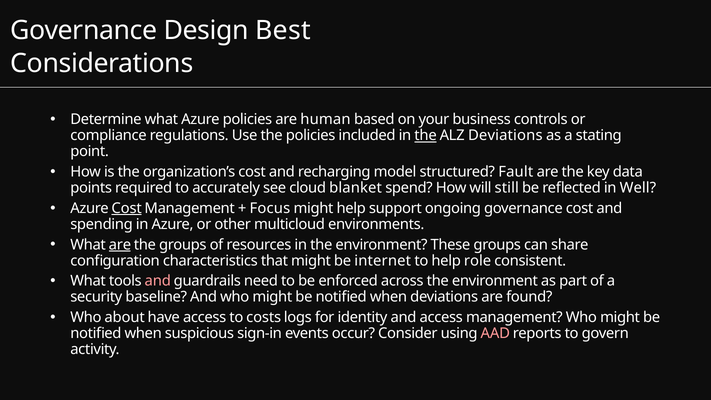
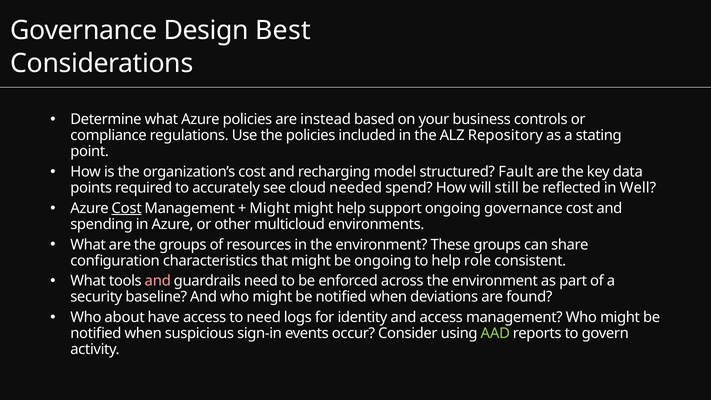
human: human -> instead (326, 120)
the underline: present -> none (426, 136)
ALZ Deviations: Deviations -> Repository (505, 136)
blanket: blanket -> needed (356, 188)
Focus: Focus -> Might (270, 208)
are underline: present -> none (120, 245)
be internet: internet -> ongoing (383, 261)
to costs: costs -> need (264, 317)
AAD colour: pink -> light green (495, 333)
